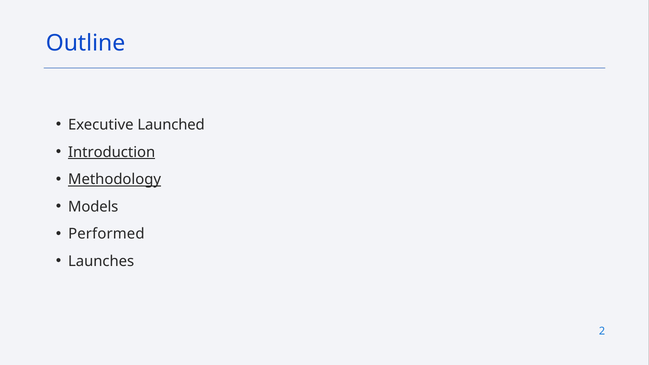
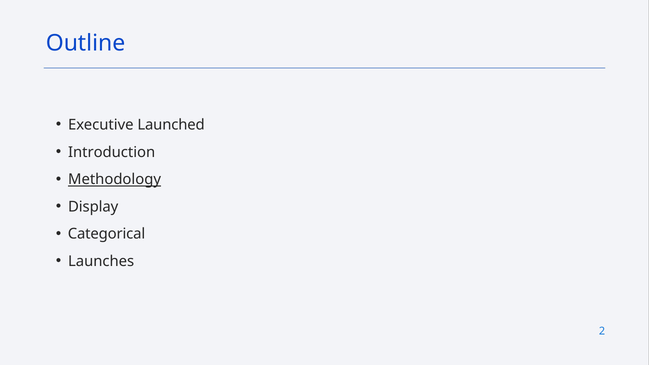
Introduction underline: present -> none (112, 152)
Models: Models -> Display (93, 207)
Performed: Performed -> Categorical (106, 234)
